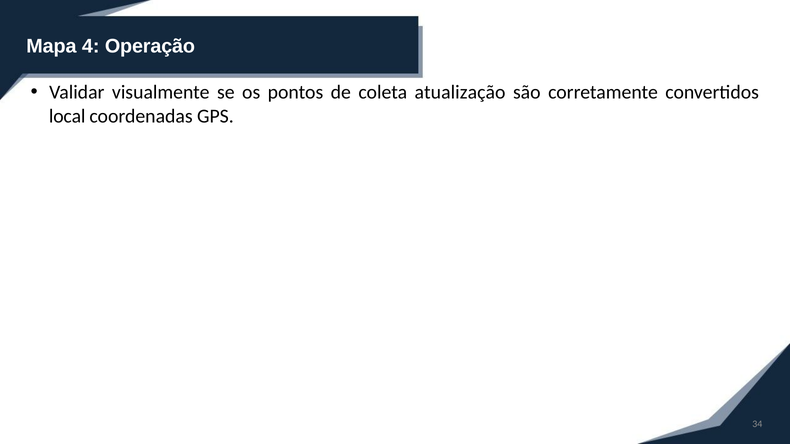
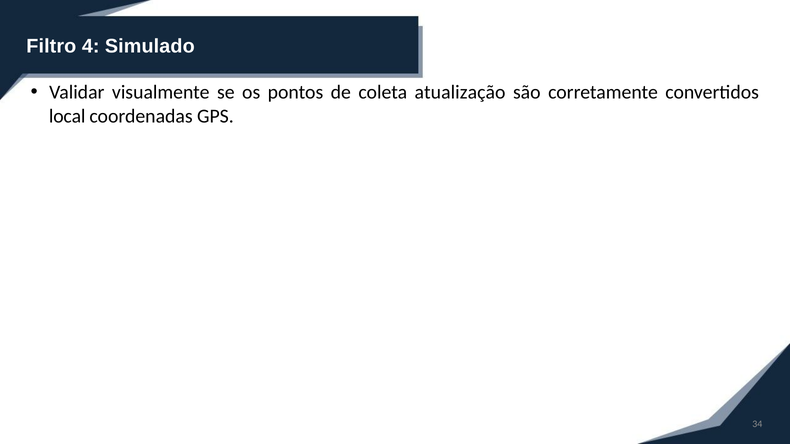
Mapa: Mapa -> Filtro (51, 46)
Operação: Operação -> Simulado (150, 46)
